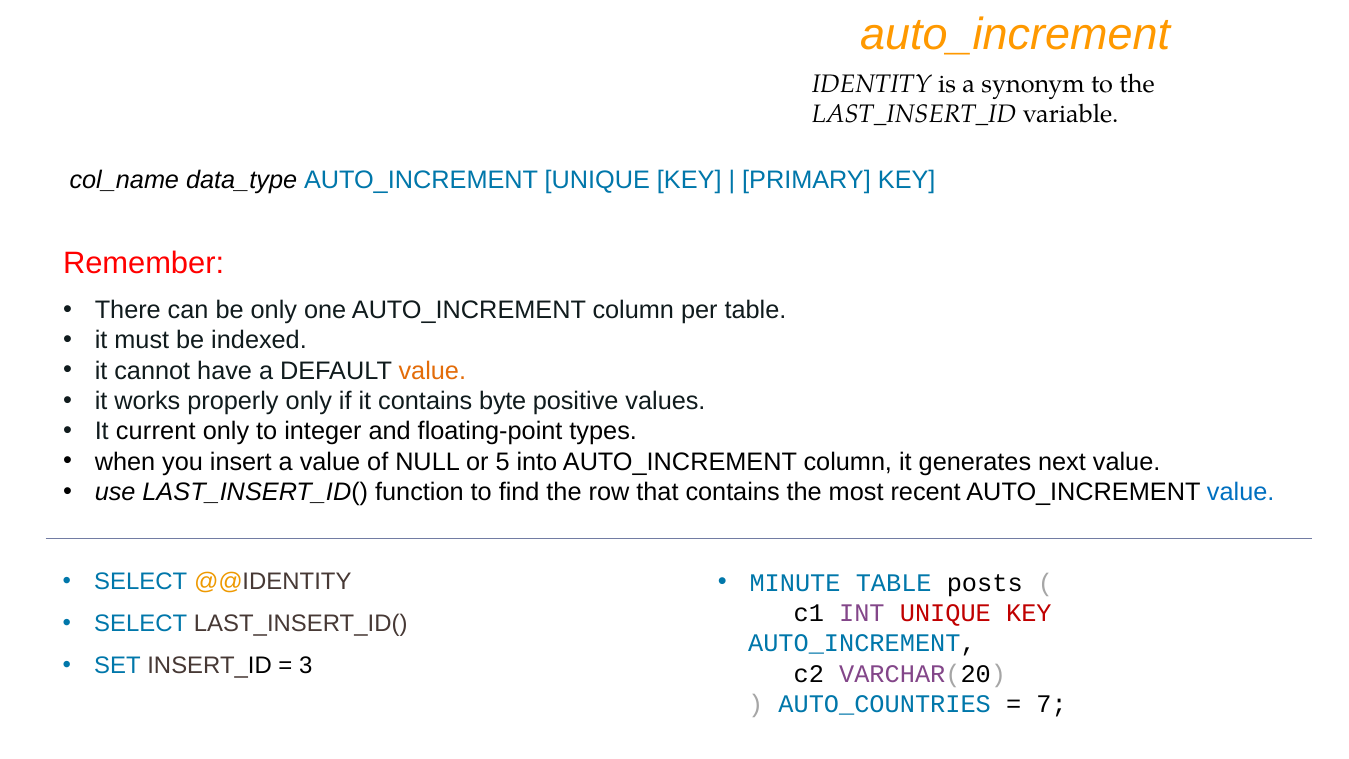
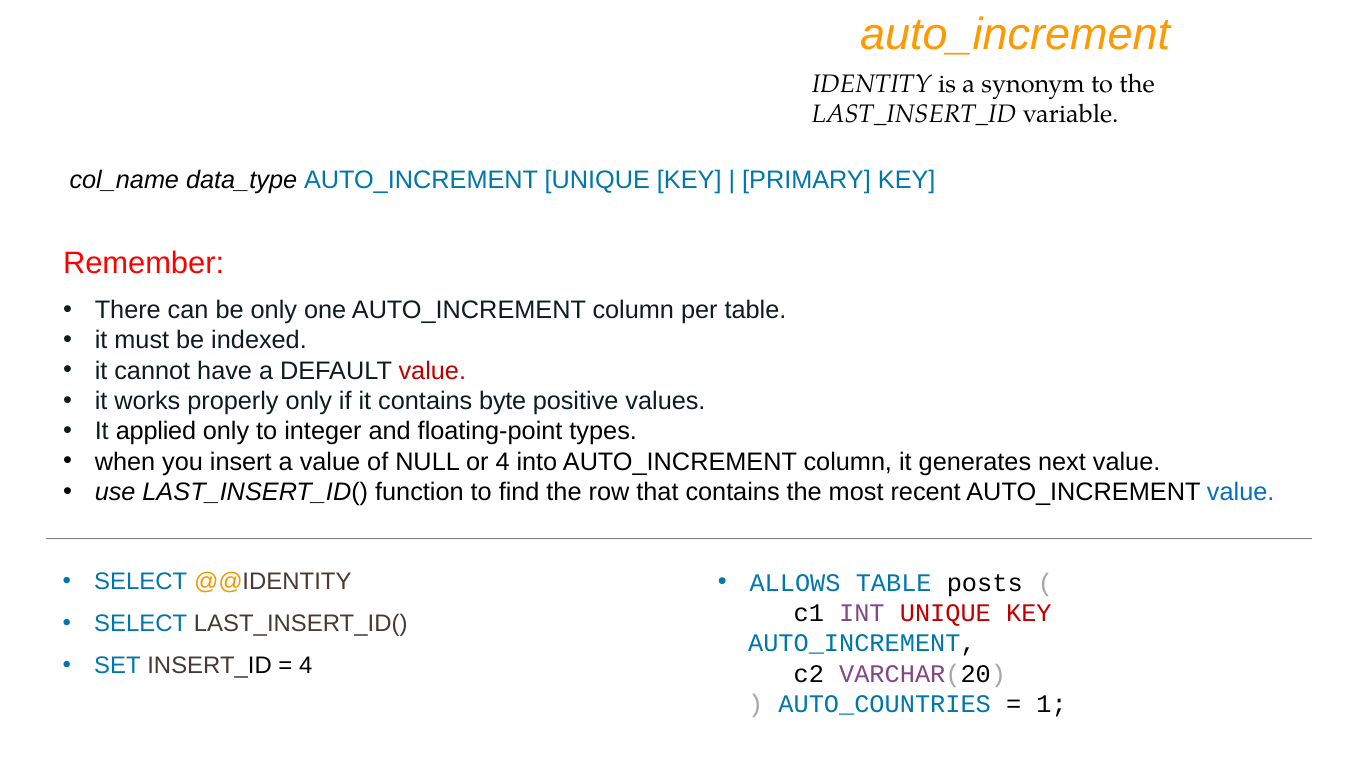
value colour: orange -> red (432, 371)
current: current -> applied (156, 431)
or 5: 5 -> 4 (503, 462)
MINUTE: MINUTE -> ALLOWS (795, 583)
3: 3 -> 4 (306, 666)
7: 7 -> 1 (1052, 704)
